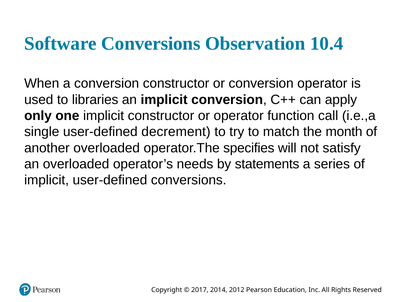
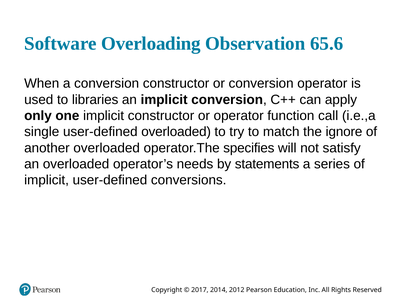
Software Conversions: Conversions -> Overloading (151, 44)
10.4: 10.4 -> 65.6 (327, 44)
user-defined decrement: decrement -> overloaded (176, 132)
month: month -> ignore (344, 132)
